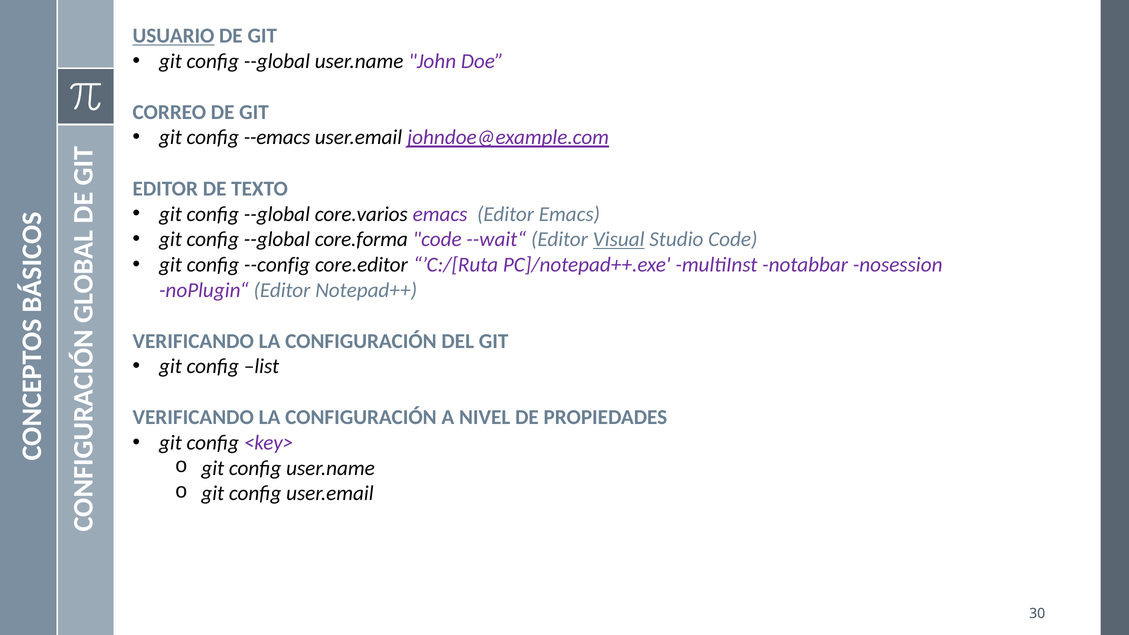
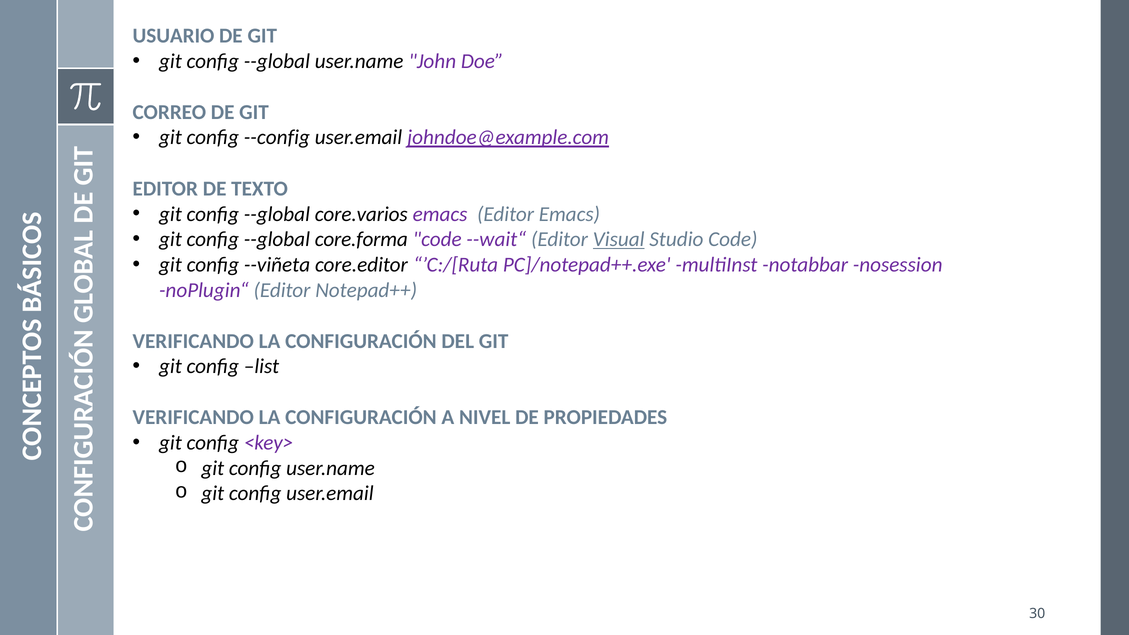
USUARIO underline: present -> none (174, 36)
--emacs: --emacs -> --config (277, 137)
--config: --config -> --viñeta (277, 265)
